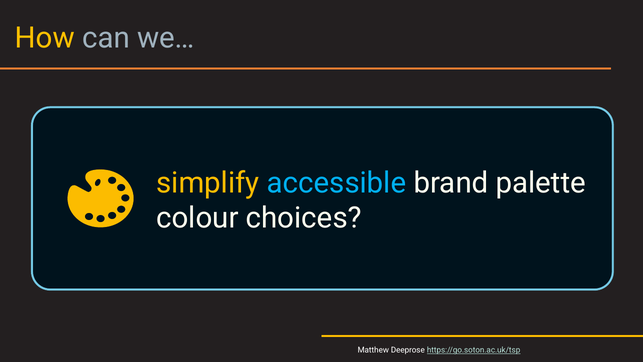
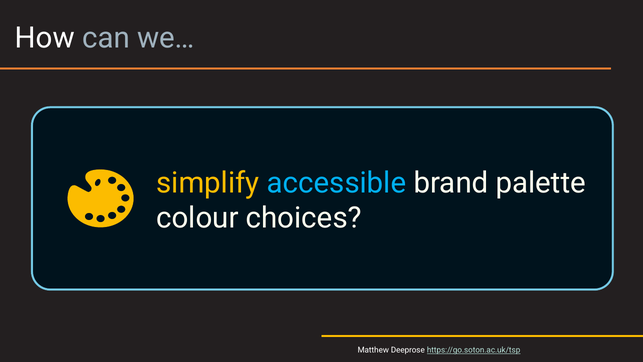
How colour: yellow -> white (45, 38)
